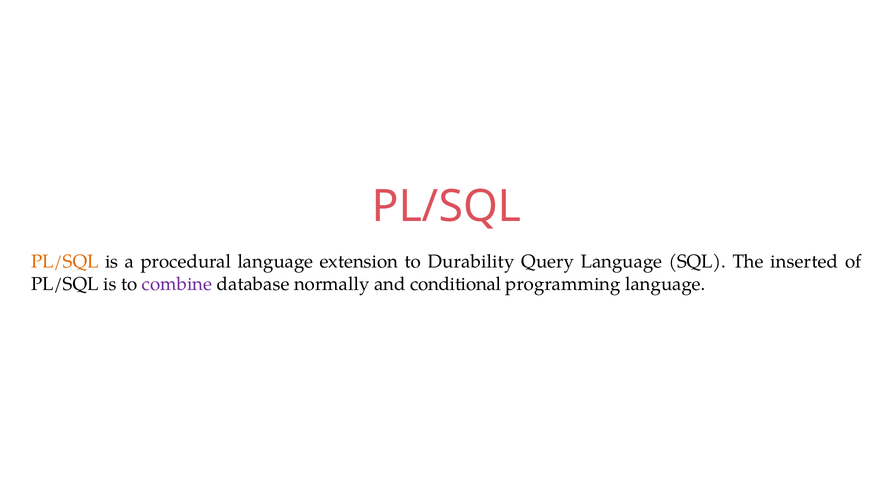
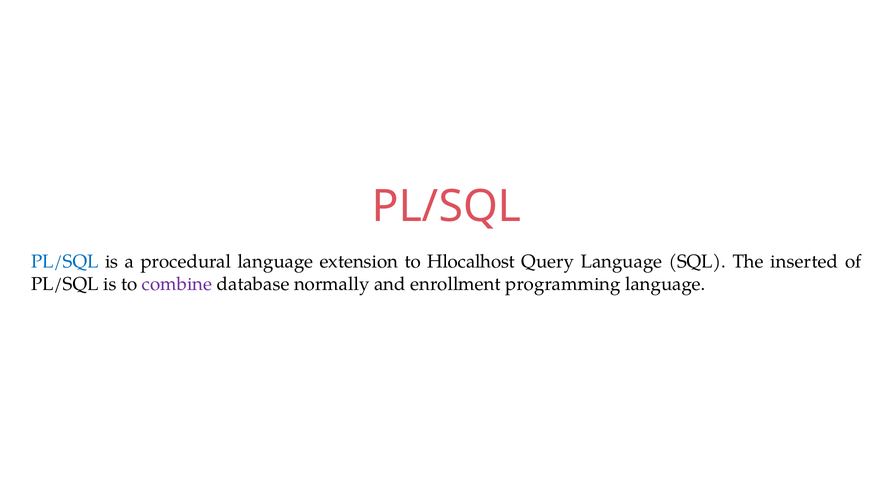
PL/SQL colour: orange -> blue (65, 261)
Durability: Durability -> Hlocalhost (471, 261)
conditional: conditional -> enrollment (456, 284)
